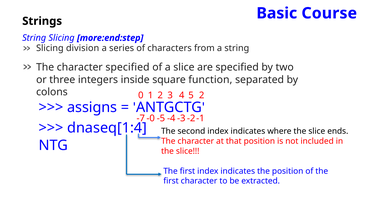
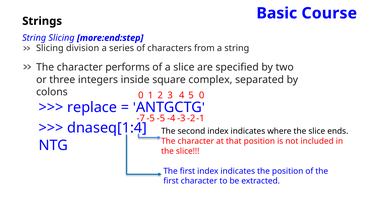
character specified: specified -> performs (128, 67)
function: function -> complex (210, 80)
5 2: 2 -> 0 (202, 95)
assigns: assigns -> replace (92, 108)
-0: -0 -> -5 (151, 118)
